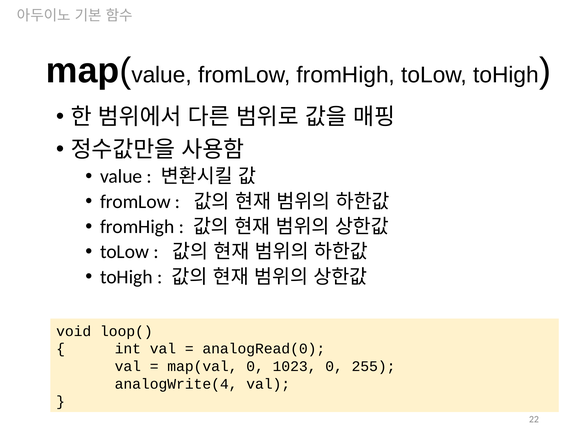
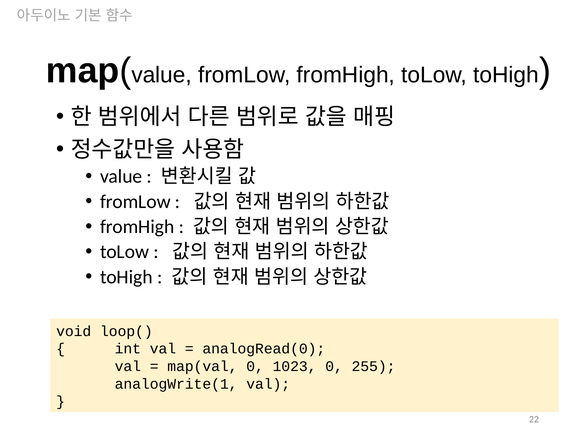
analogWrite(4: analogWrite(4 -> analogWrite(1 (176, 384)
